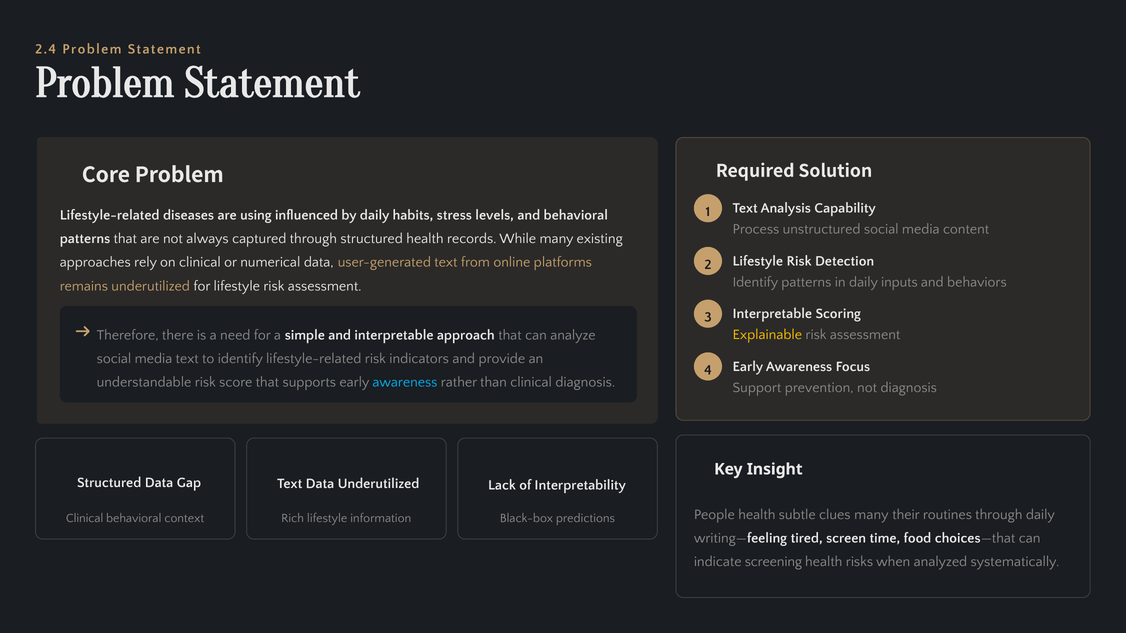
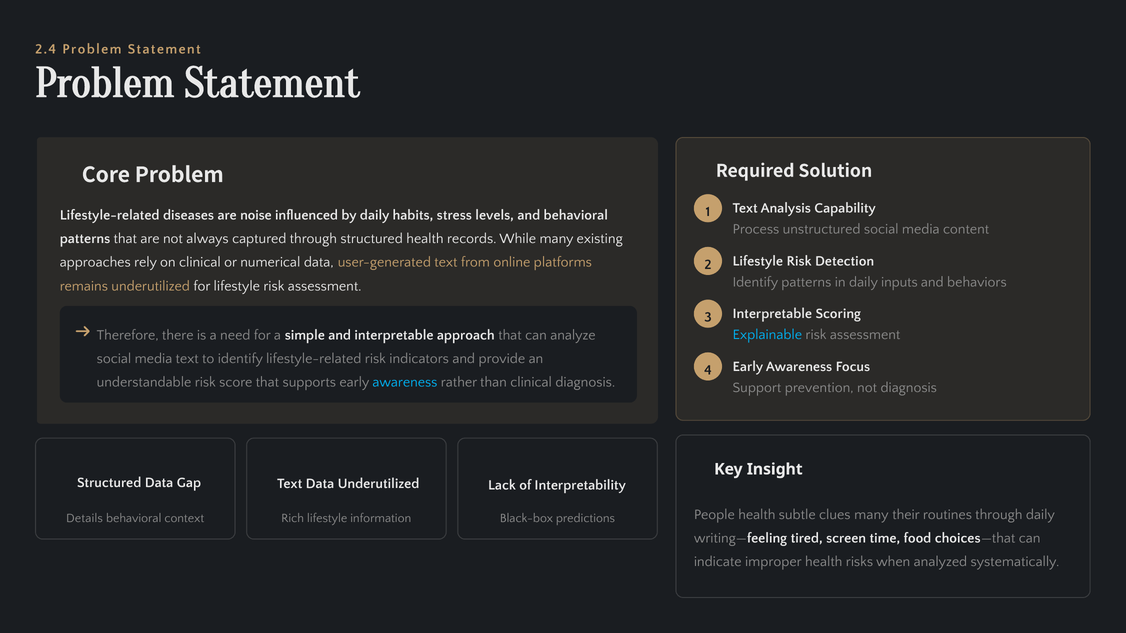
using: using -> noise (256, 215)
Explainable colour: yellow -> light blue (767, 335)
Clinical: Clinical -> Details (84, 518)
screening: screening -> improper (773, 562)
